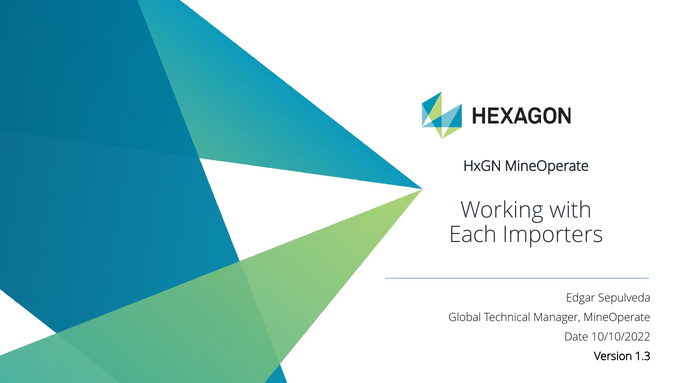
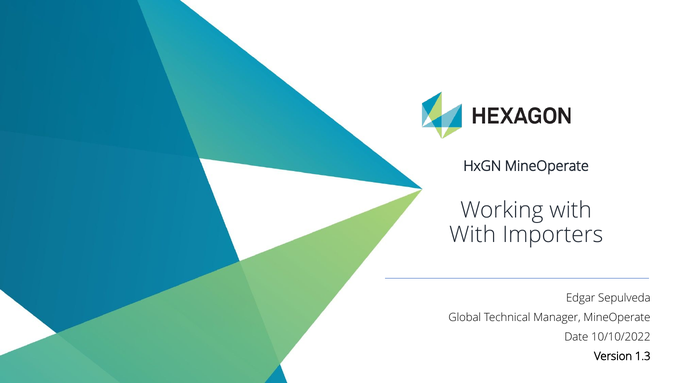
Each: Each -> With (473, 235)
